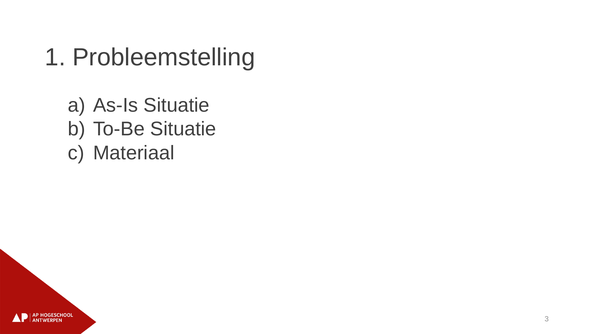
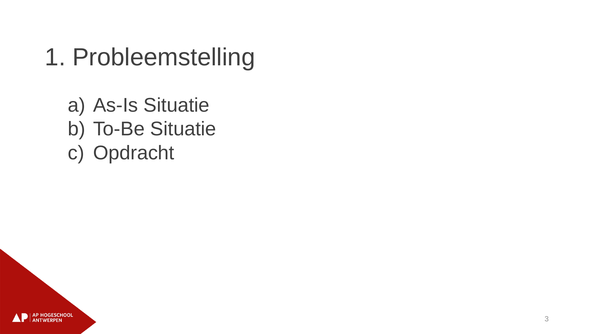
Materiaal: Materiaal -> Opdracht (134, 153)
